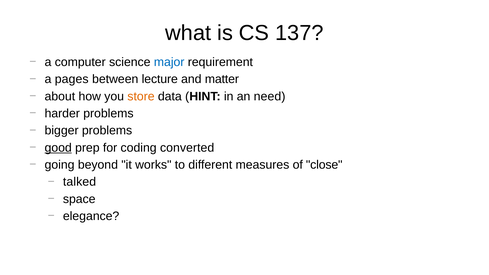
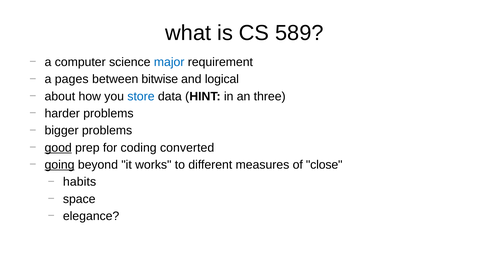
137: 137 -> 589 (299, 33)
lecture: lecture -> bitwise (160, 79)
matter: matter -> logical (222, 79)
store colour: orange -> blue (141, 96)
need: need -> three (270, 96)
going underline: none -> present (60, 165)
talked: talked -> habits (80, 182)
